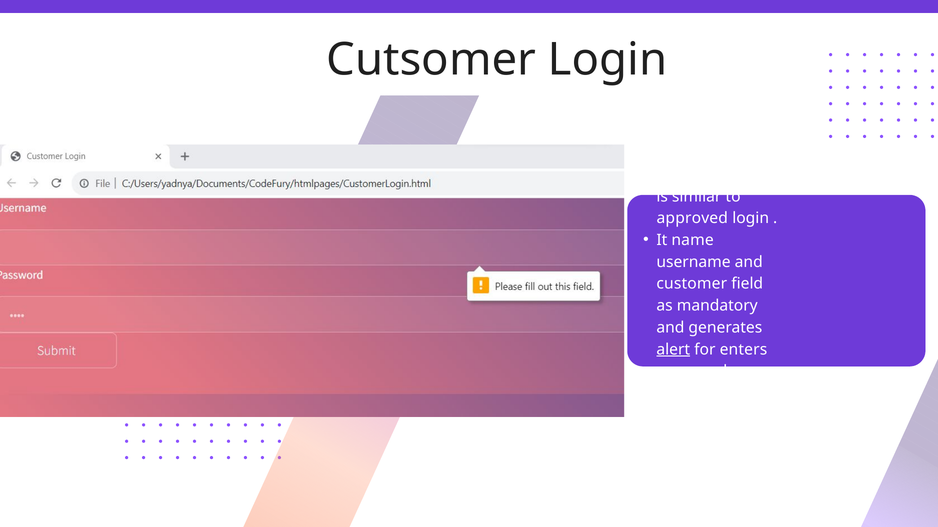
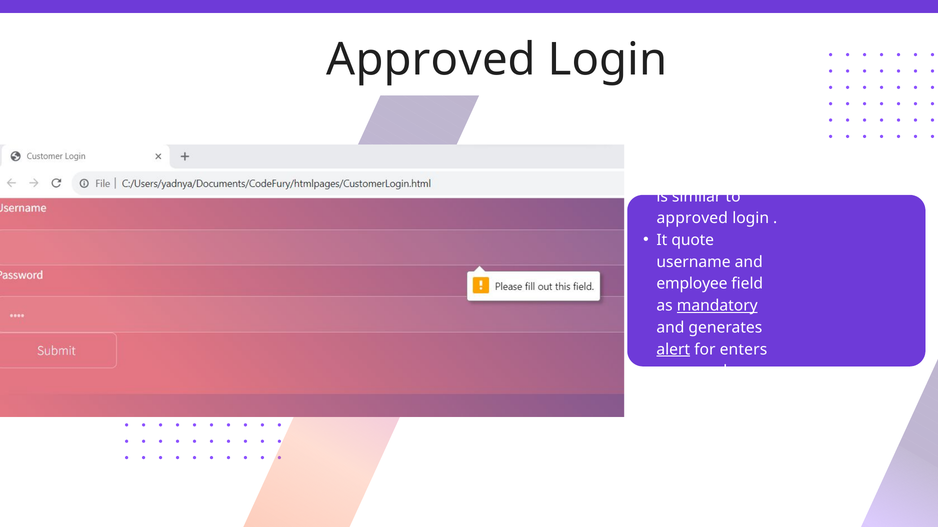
Cutsomer: Cutsomer -> Approved (431, 60)
name: name -> quote (693, 240)
customer: customer -> employee (692, 284)
mandatory underline: none -> present (717, 306)
